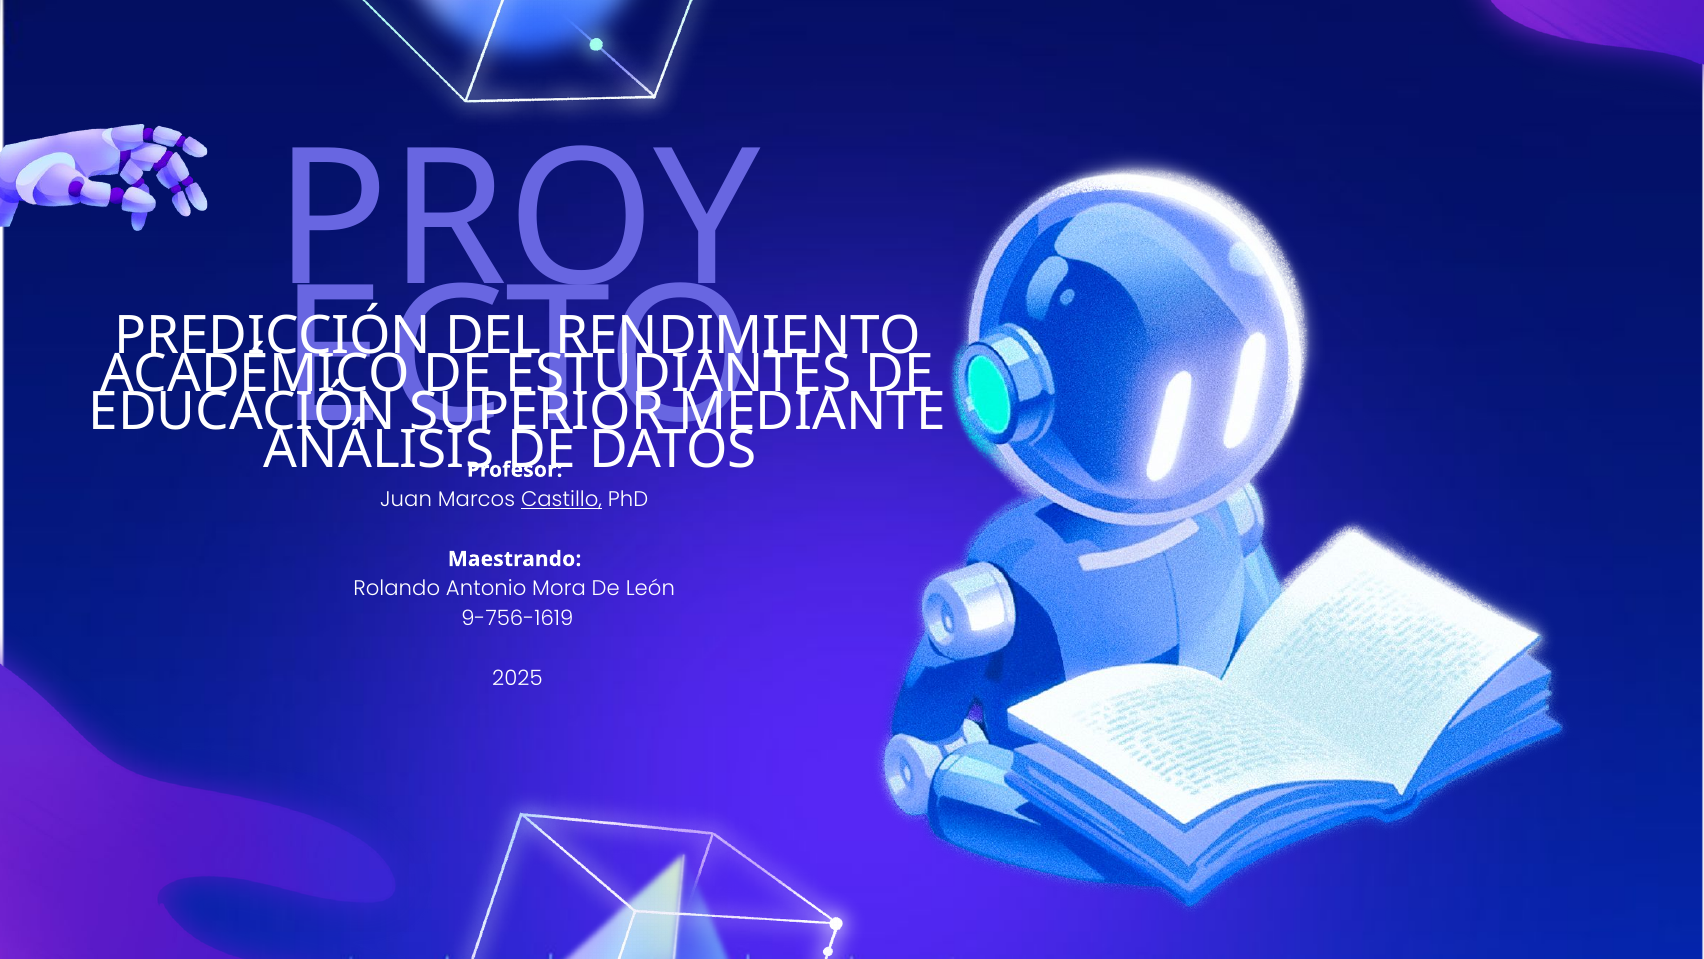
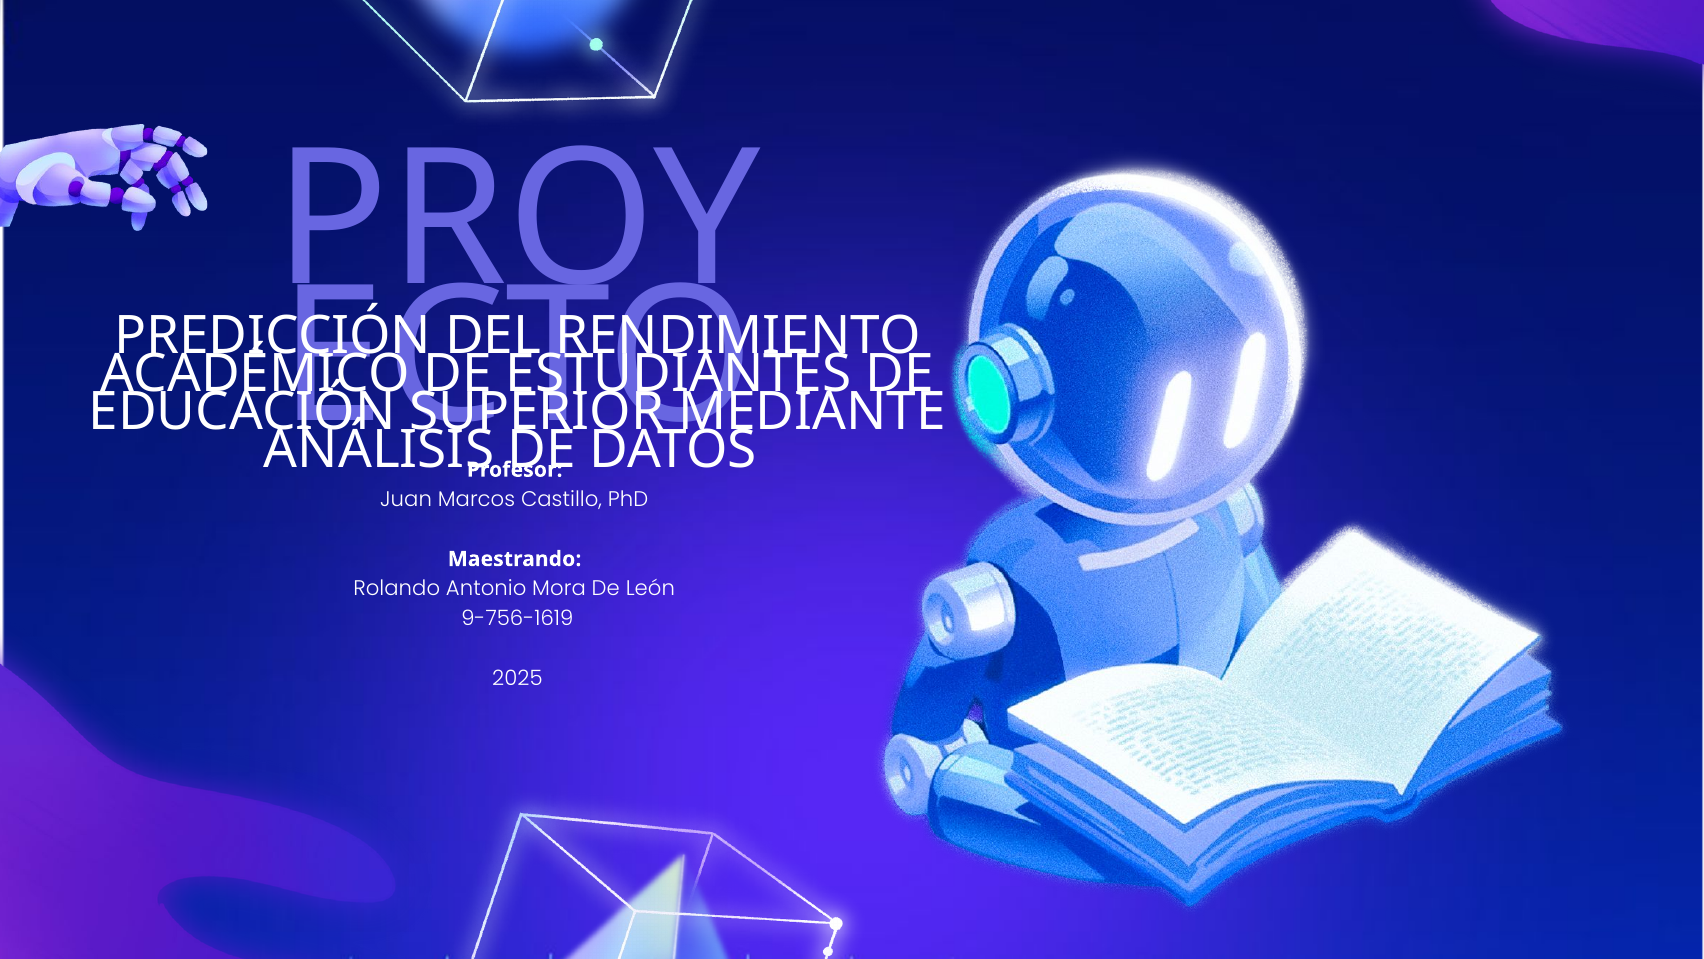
Castillo underline: present -> none (562, 499)
